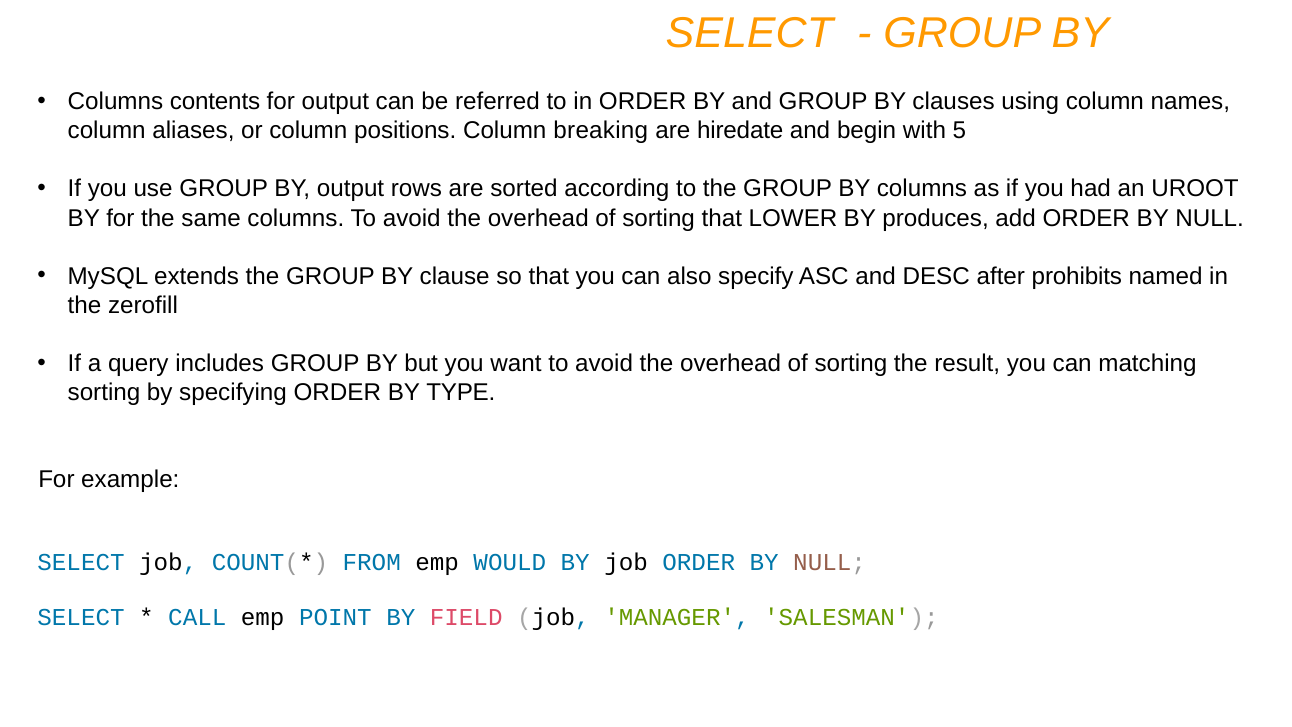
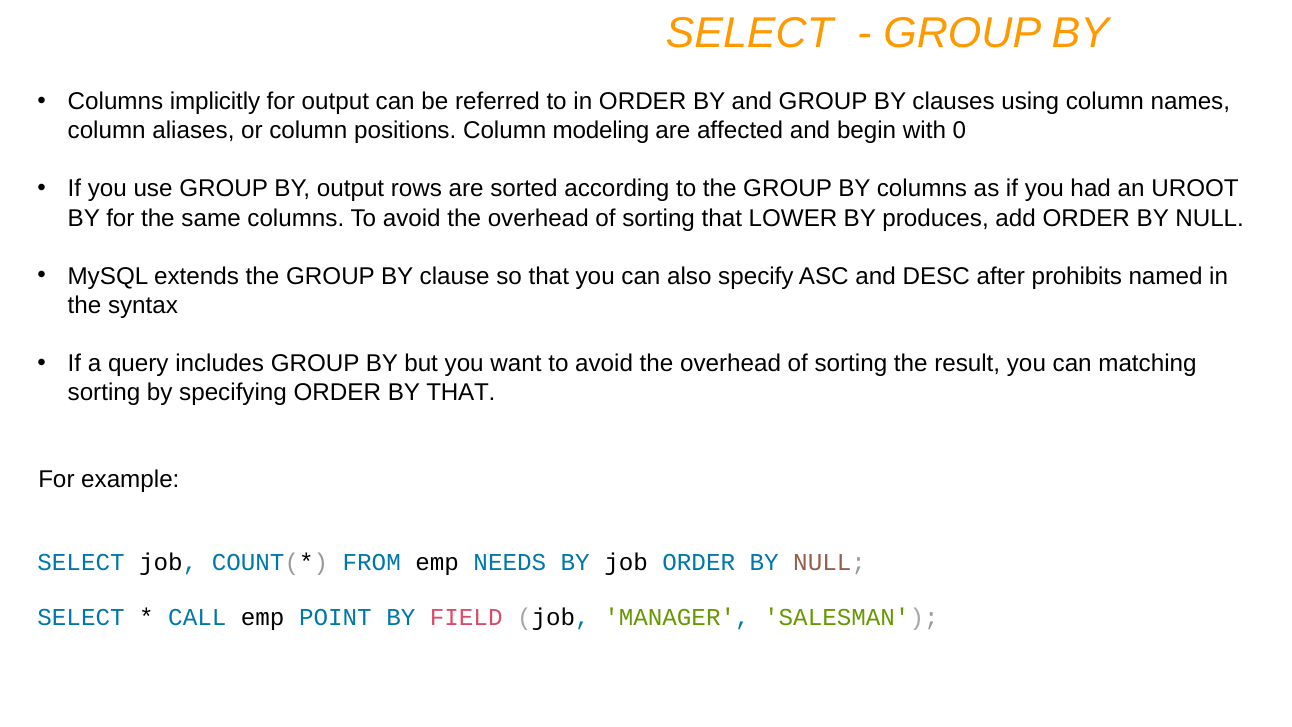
contents: contents -> implicitly (215, 102)
breaking: breaking -> modeling (601, 131)
hiredate: hiredate -> affected (740, 131)
5: 5 -> 0 (959, 131)
zerofill: zerofill -> syntax (143, 305)
BY TYPE: TYPE -> THAT (461, 392)
WOULD: WOULD -> NEEDS (510, 562)
